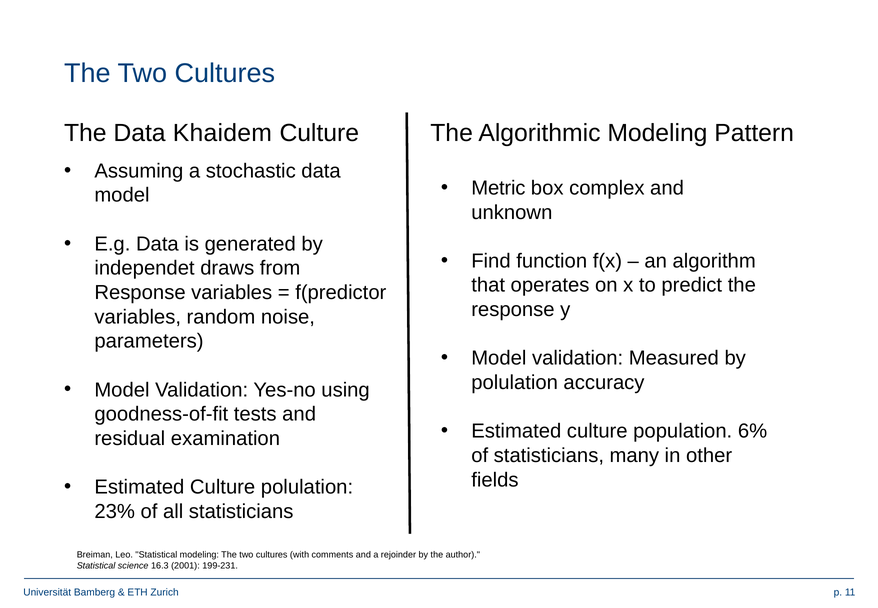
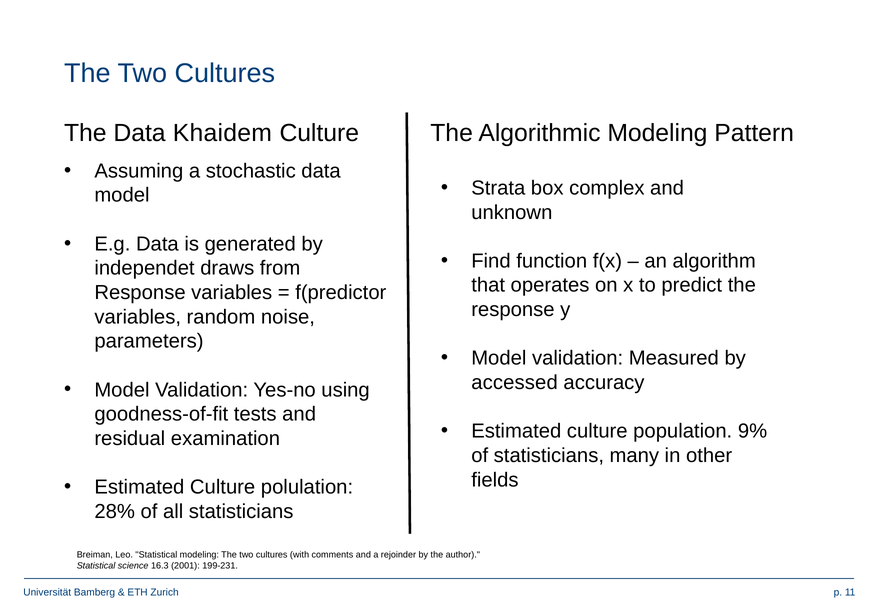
Metric: Metric -> Strata (498, 188)
polulation: polulation -> accessed (515, 382)
6%: 6% -> 9% (753, 431)
23%: 23% -> 28% (115, 511)
